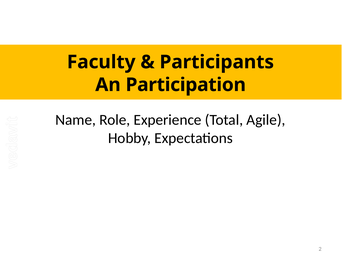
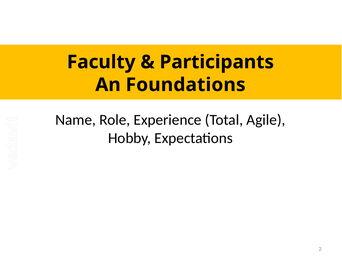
Participation: Participation -> Foundations (186, 85)
